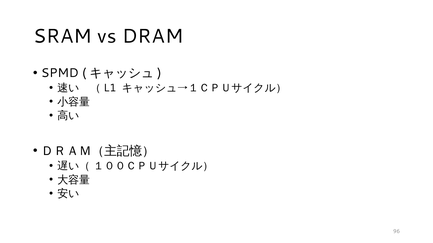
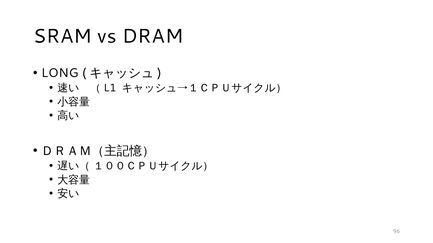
SPMD: SPMD -> LONG (60, 73)
